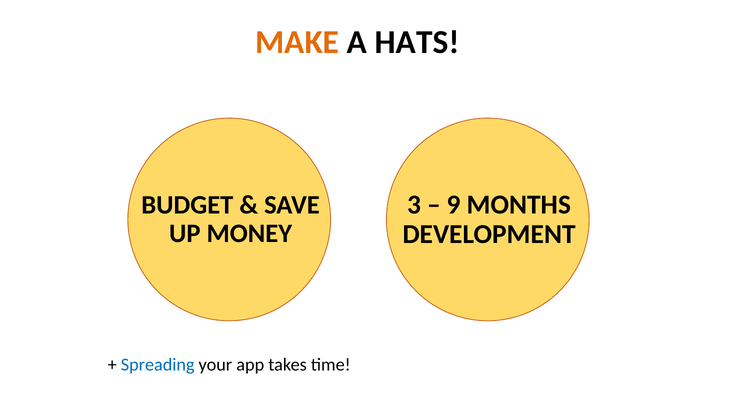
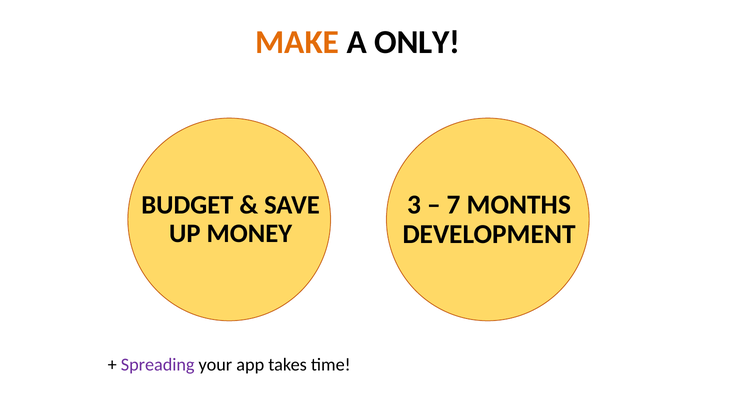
HATS: HATS -> ONLY (417, 42)
9: 9 -> 7 (454, 205)
Spreading colour: blue -> purple (158, 365)
